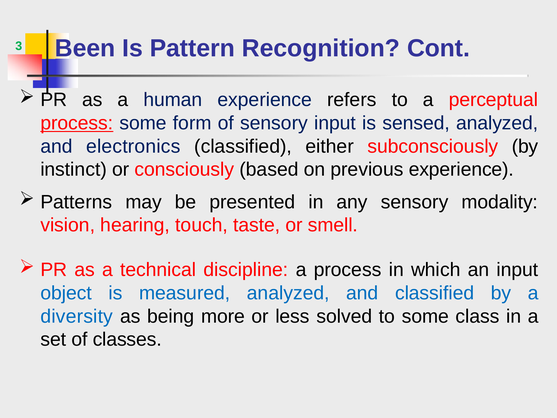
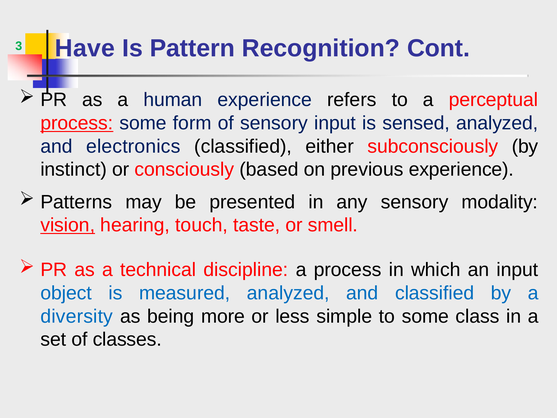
Been: Been -> Have (85, 48)
vision underline: none -> present (68, 225)
solved: solved -> simple (344, 316)
